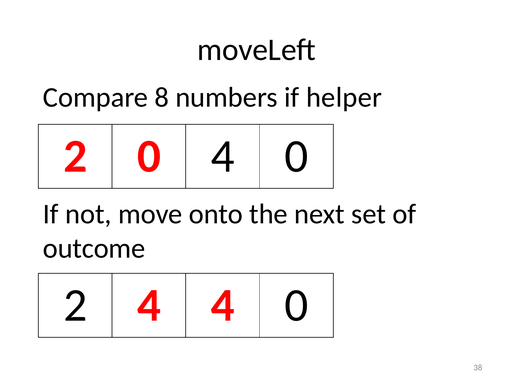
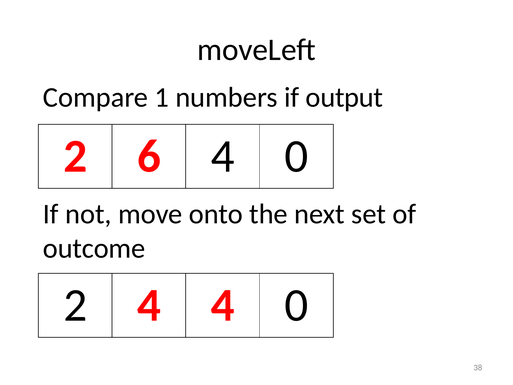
8: 8 -> 1 (162, 98)
helper: helper -> output (344, 98)
2 0: 0 -> 6 (149, 156)
